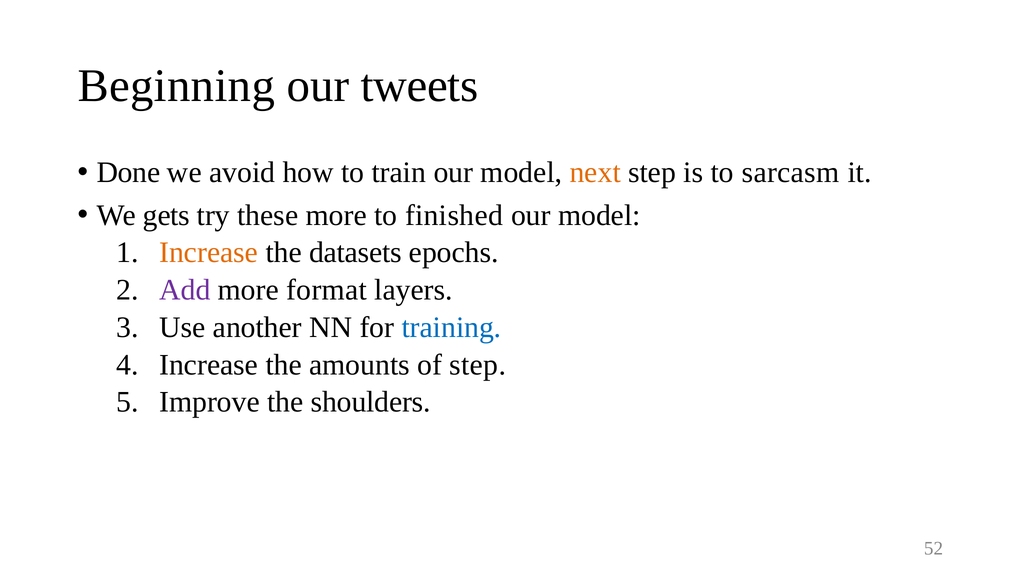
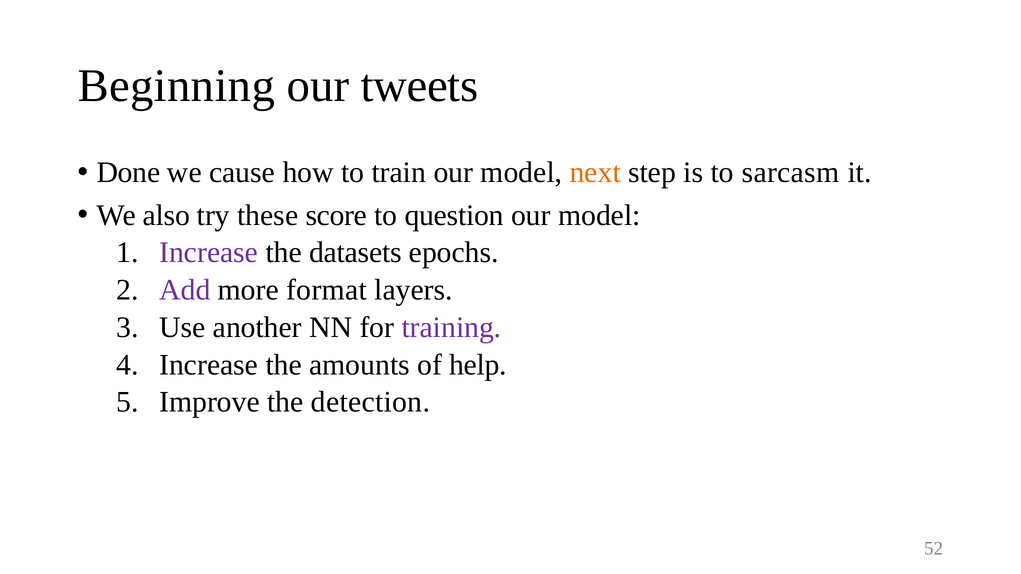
avoid: avoid -> cause (242, 173)
gets: gets -> also (166, 215)
these more: more -> score (336, 215)
finished: finished -> question (454, 215)
Increase colour: orange -> purple (209, 253)
training colour: blue -> purple (452, 328)
of step: step -> help (478, 365)
shoulders: shoulders -> detection (371, 402)
